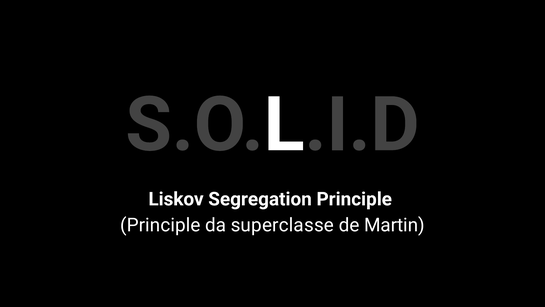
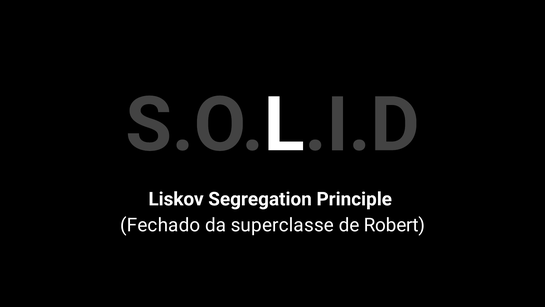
Principle: Principle -> Fechado (160, 225)
Martin: Martin -> Robert (394, 225)
